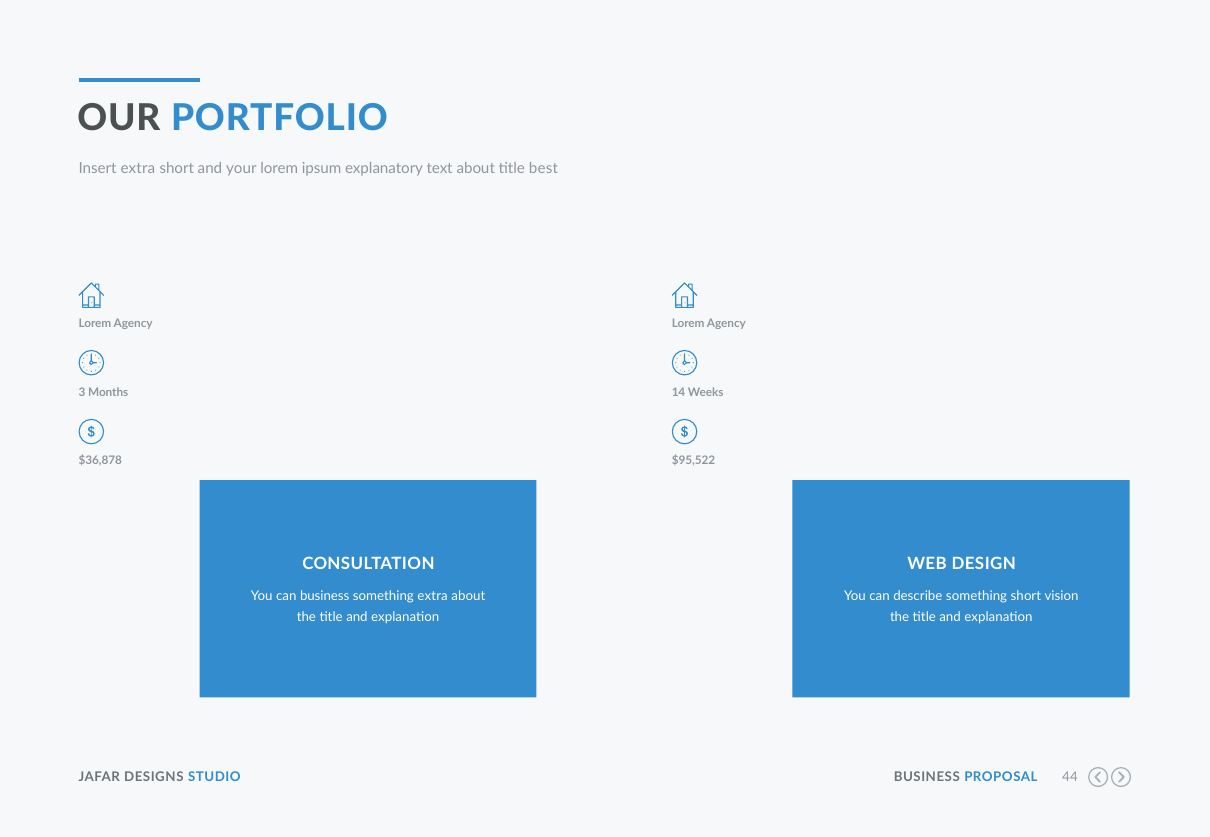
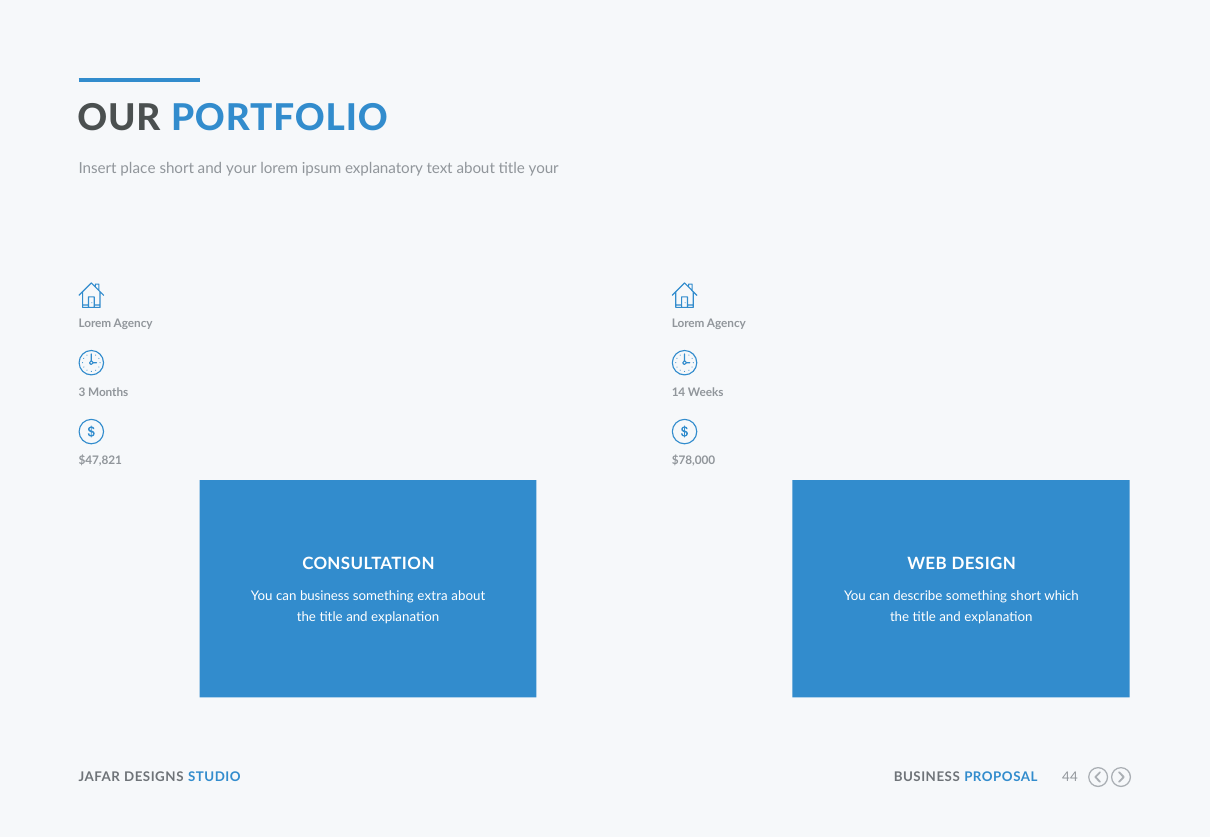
Insert extra: extra -> place (138, 168)
title best: best -> your (544, 168)
$36,878: $36,878 -> $47,821 (100, 461)
$95,522: $95,522 -> $78,000 (694, 461)
vision: vision -> which (1062, 597)
